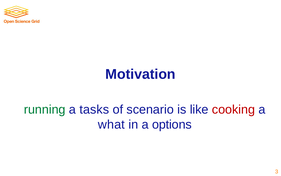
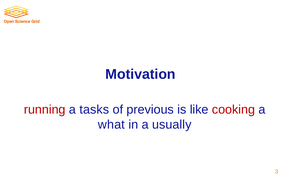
running colour: green -> red (45, 109)
scenario: scenario -> previous (150, 109)
options: options -> usually (172, 124)
